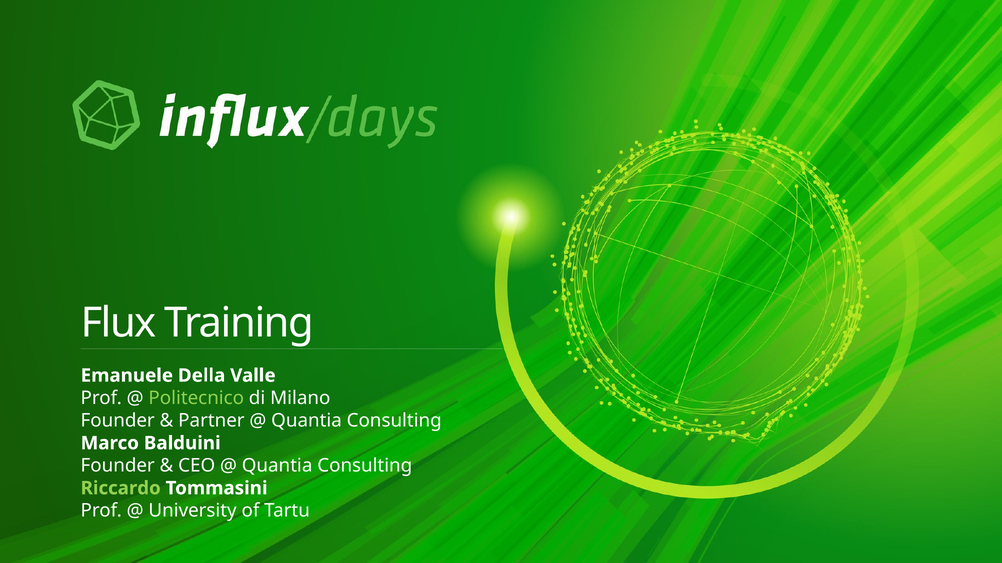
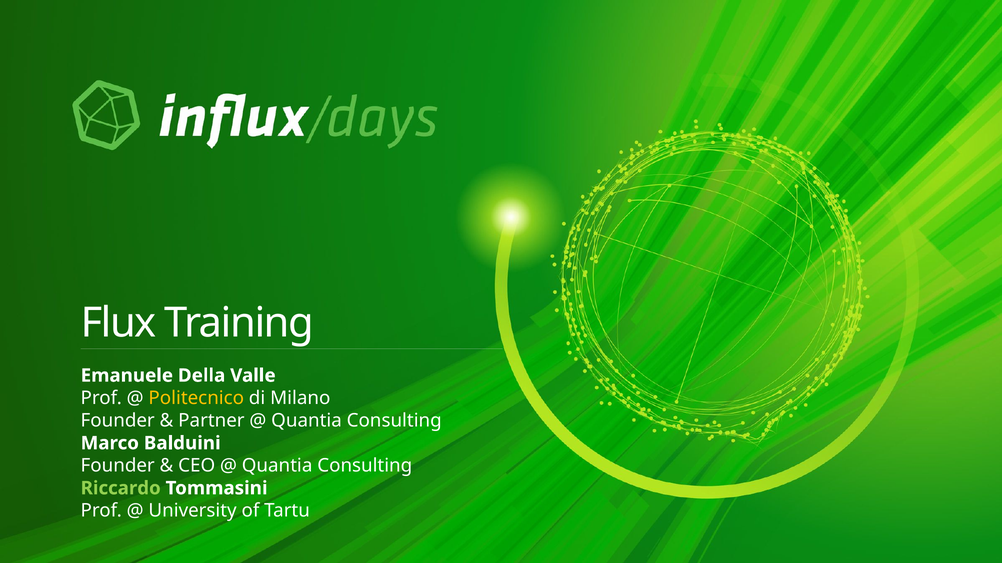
Politecnico colour: light green -> yellow (196, 399)
